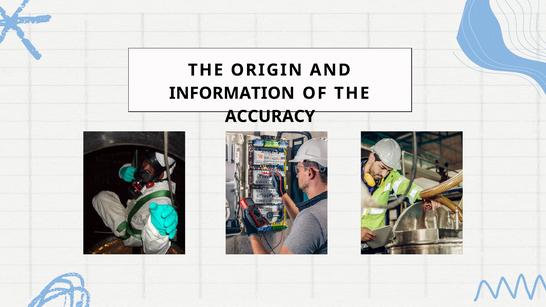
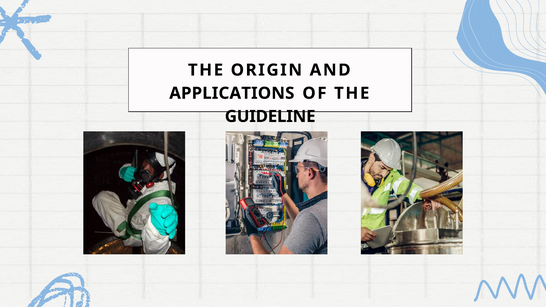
INFORMATION: INFORMATION -> APPLICATIONS (232, 93)
ACCURACY: ACCURACY -> GUIDELINE (270, 116)
